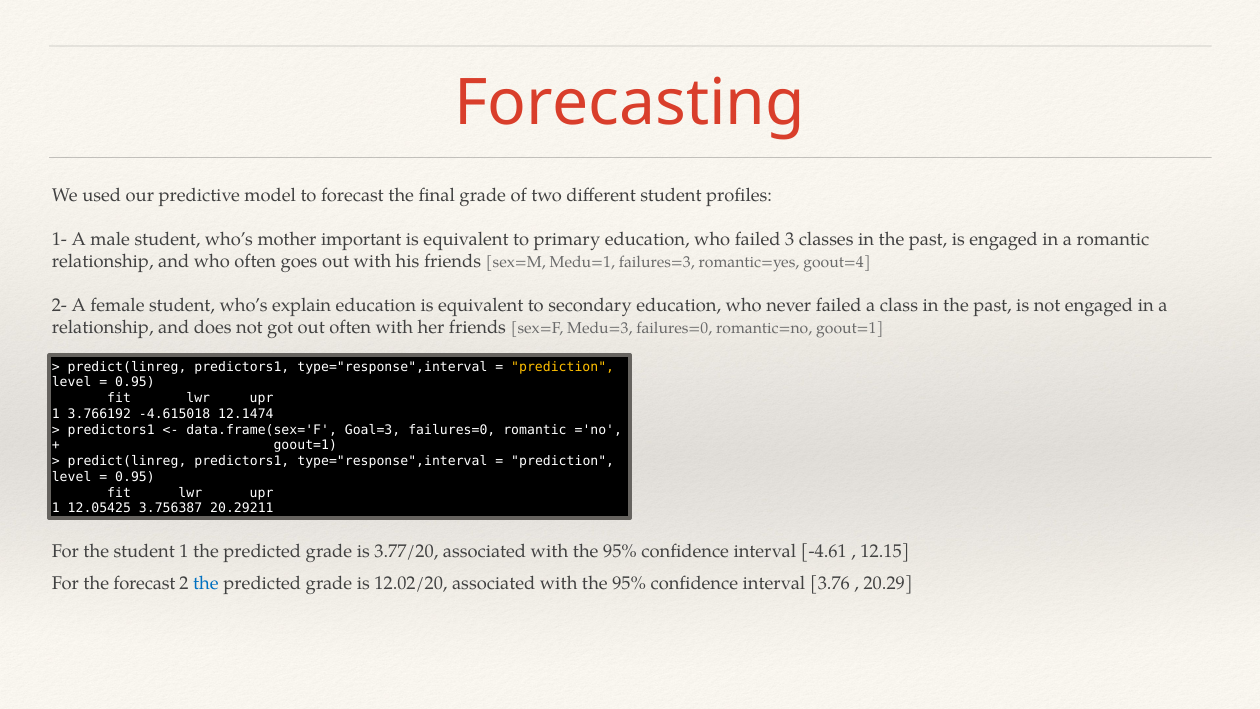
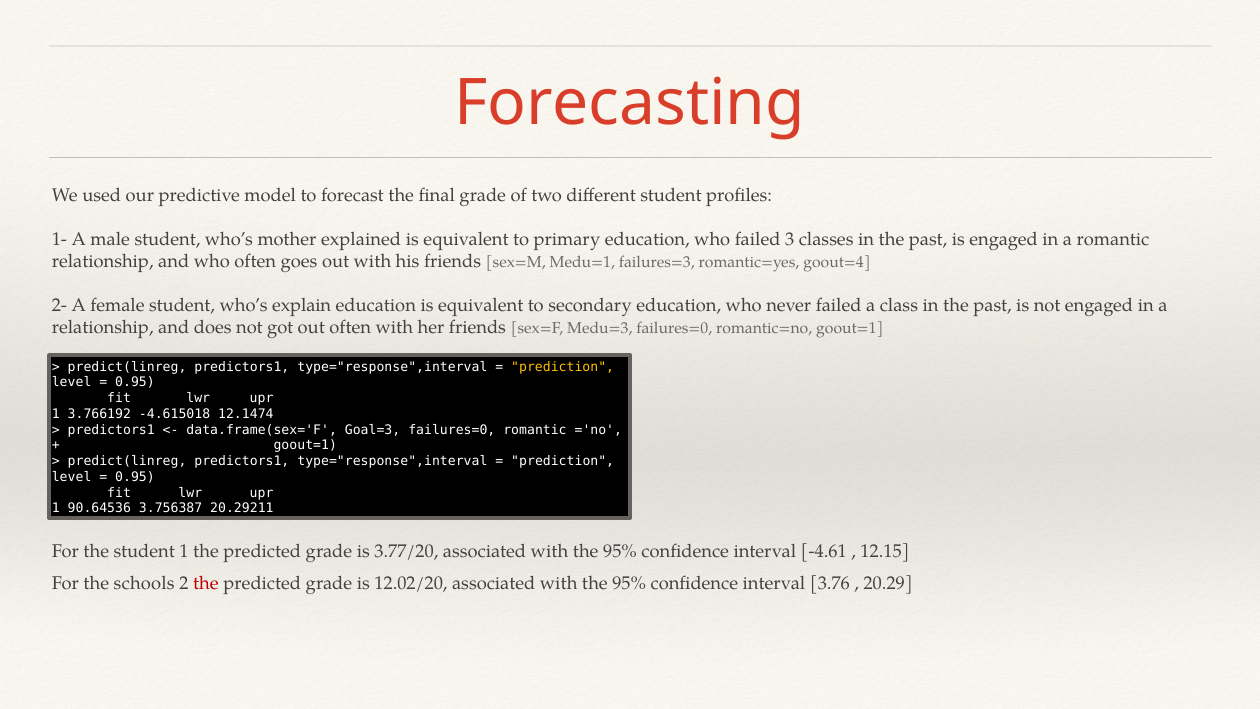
important: important -> explained (361, 239)
12.05425: 12.05425 -> 90.64536 (99, 508)
the forecast: forecast -> schools (144, 583)
the colour: blue -> red (206, 583)
